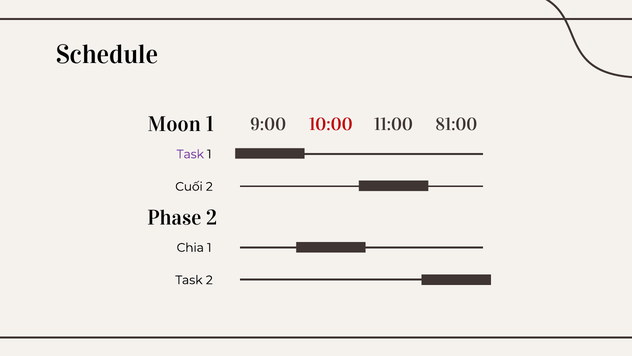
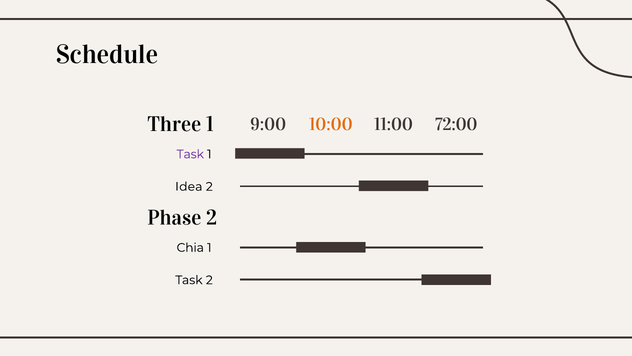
Moon: Moon -> Three (174, 124)
10:00 colour: red -> orange (331, 124)
81:00: 81:00 -> 72:00 (456, 124)
Cuối: Cuối -> Idea (189, 186)
